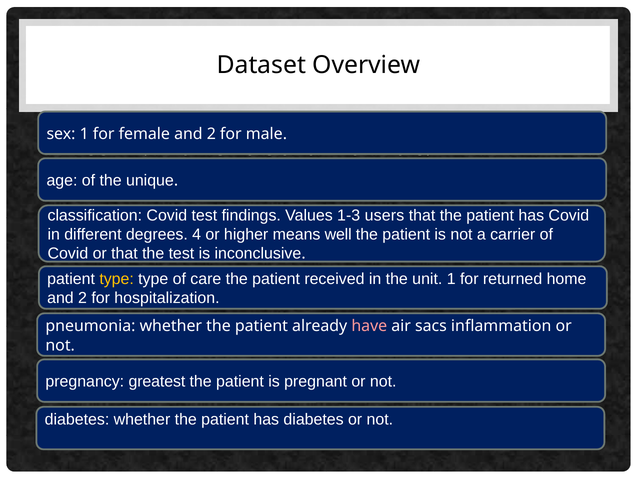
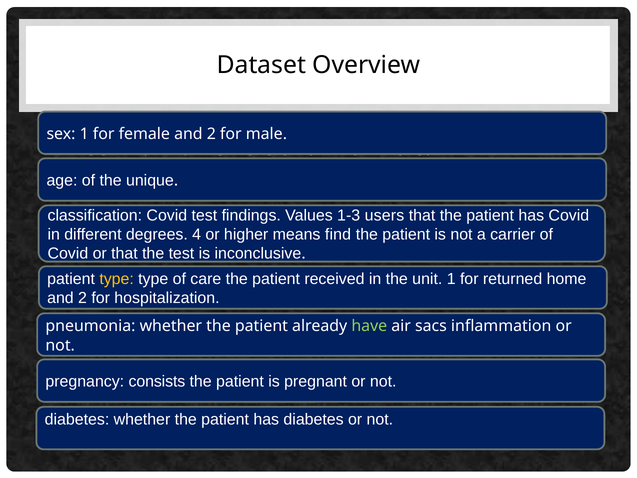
well: well -> find (338, 234)
have colour: pink -> light green (369, 326)
greatest: greatest -> consists (157, 382)
